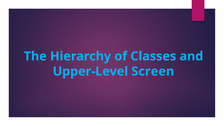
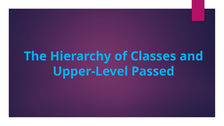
Screen: Screen -> Passed (153, 71)
